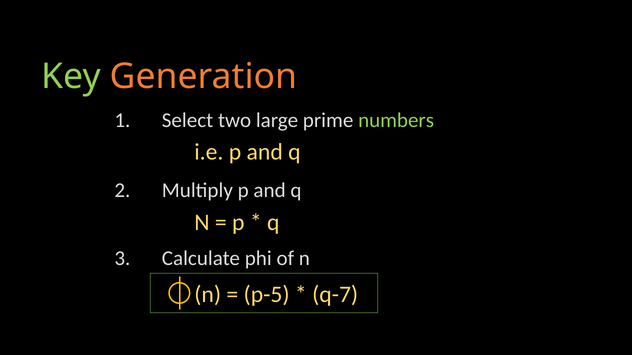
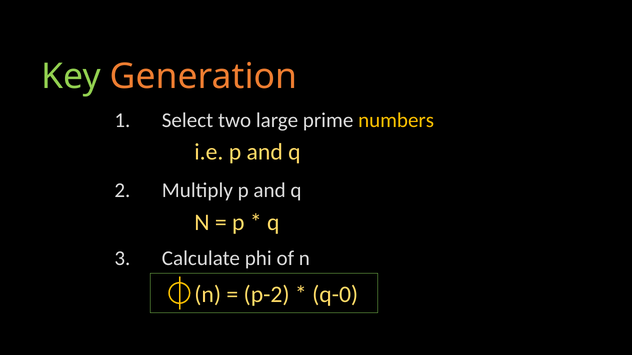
numbers colour: light green -> yellow (396, 120)
p-5: p-5 -> p-2 (267, 295)
q-7: q-7 -> q-0 (335, 295)
